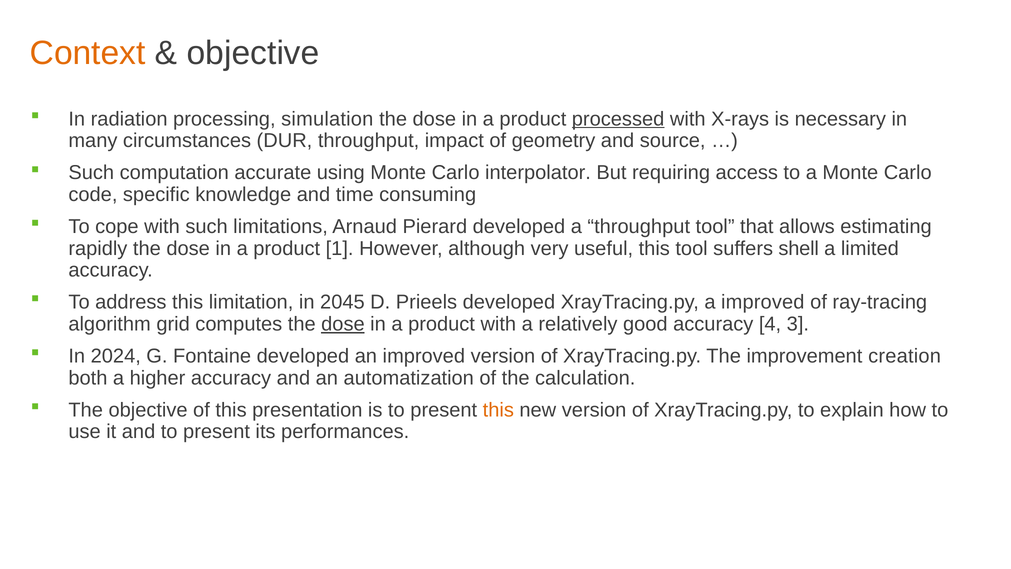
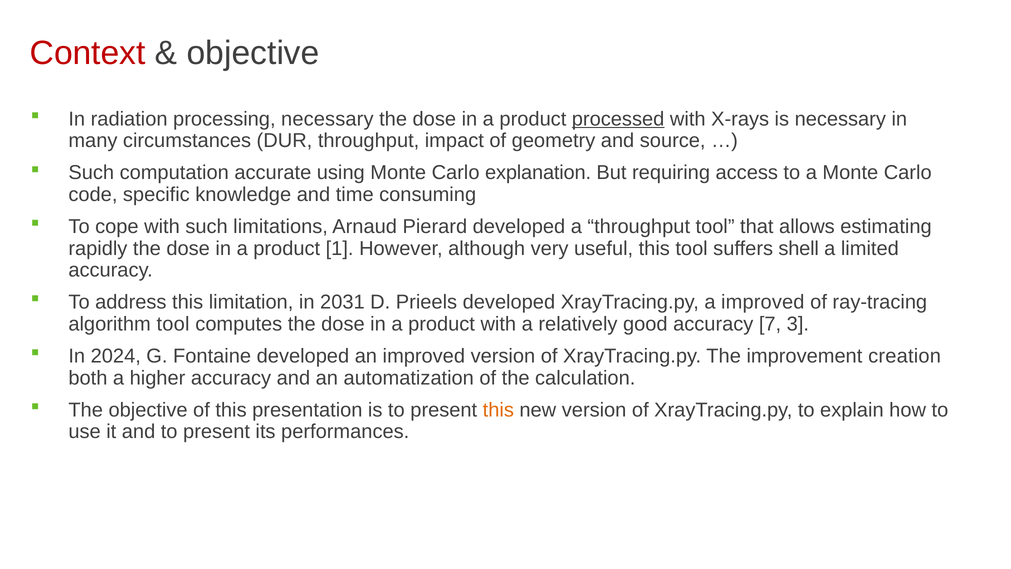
Context colour: orange -> red (88, 53)
processing simulation: simulation -> necessary (327, 119)
interpolator: interpolator -> explanation (538, 173)
2045: 2045 -> 2031 (342, 302)
algorithm grid: grid -> tool (173, 324)
dose underline: present -> none (343, 324)
4: 4 -> 7 (770, 324)
